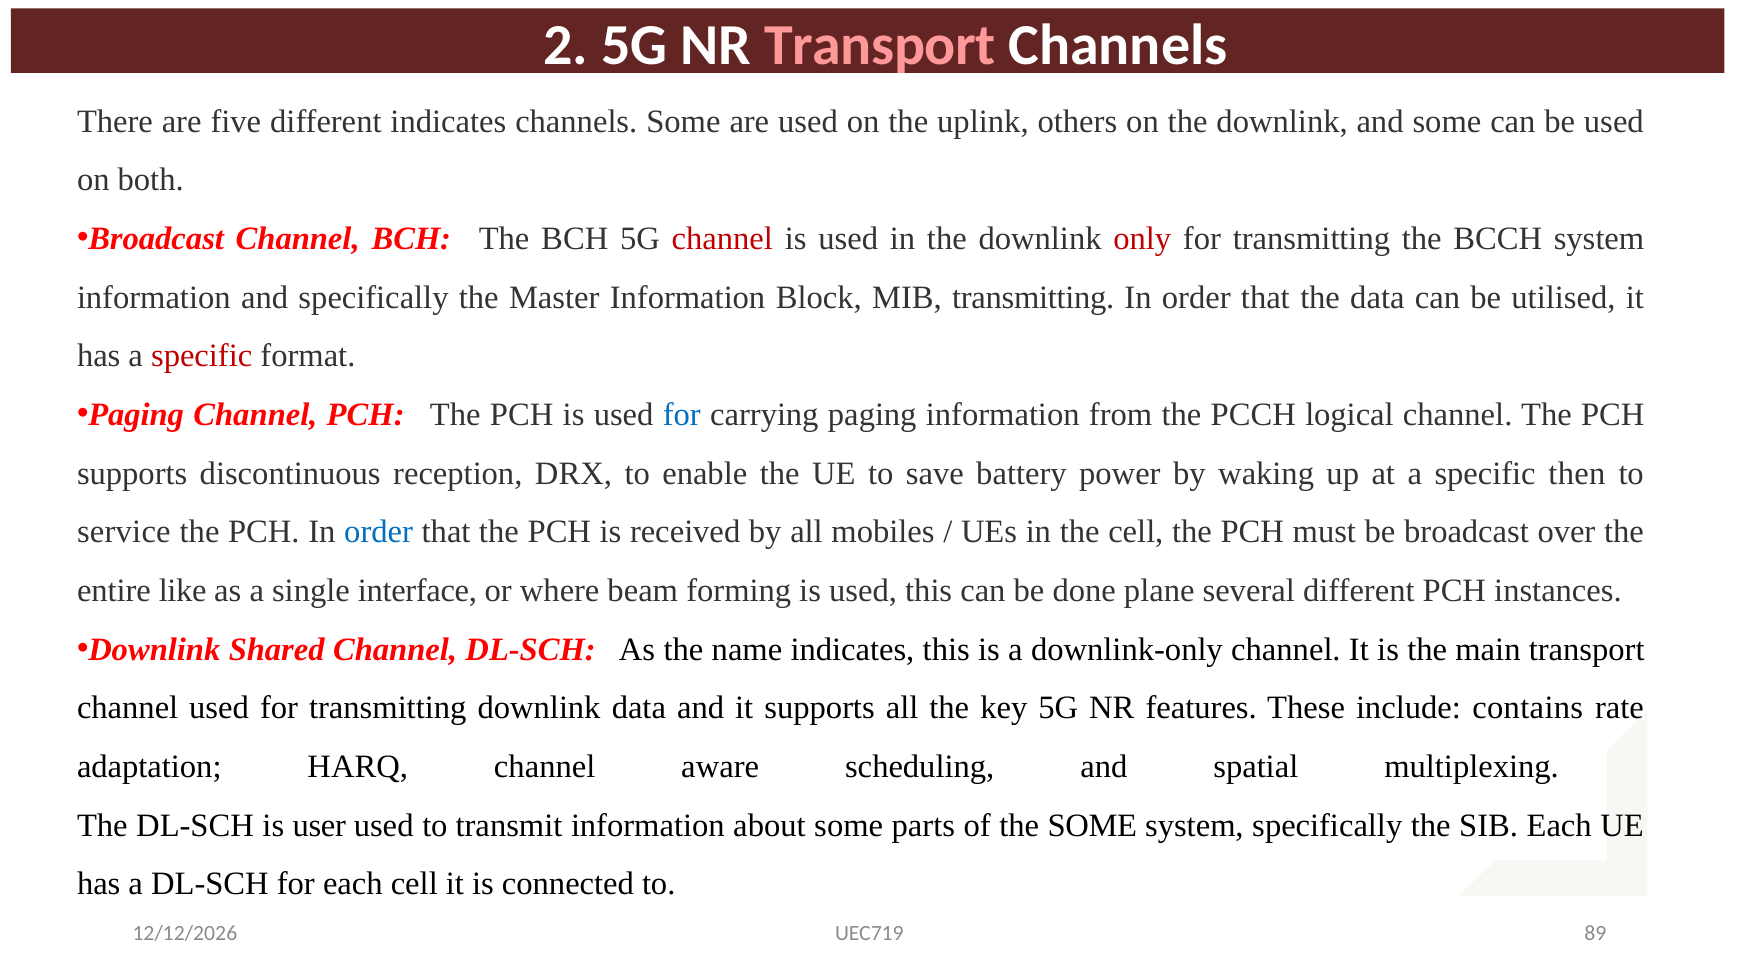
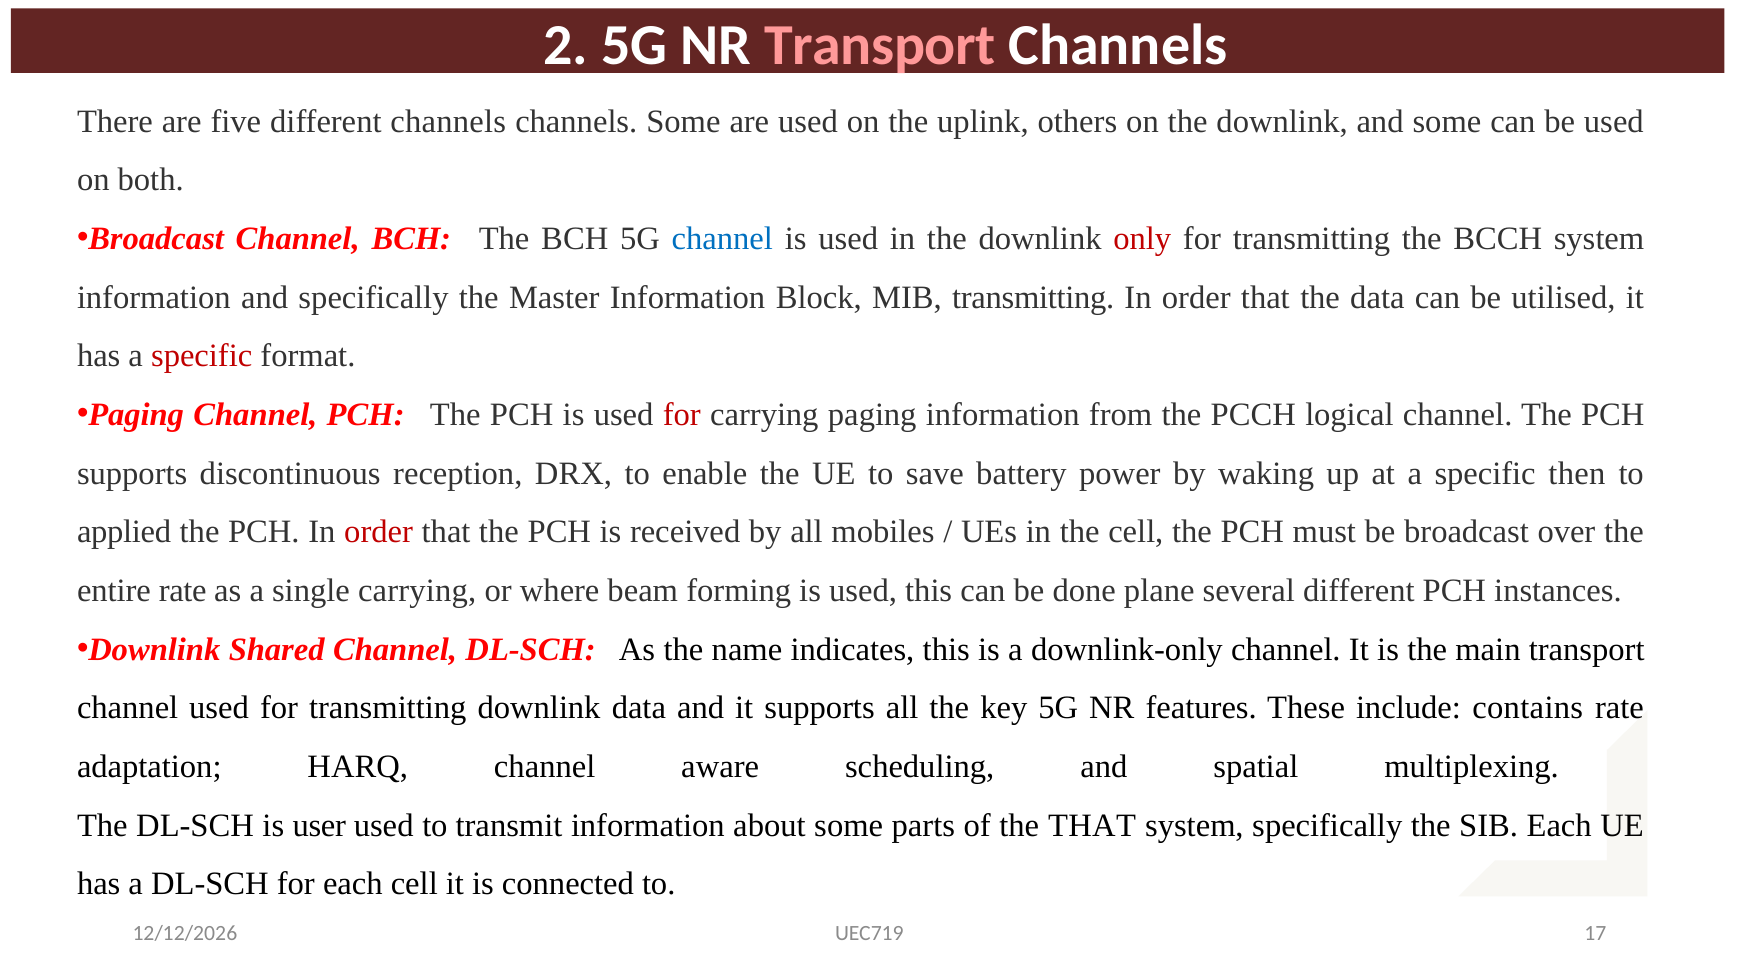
different indicates: indicates -> channels (448, 121)
channel colour: red -> blue (722, 239)
for colour: blue -> red (682, 415)
service: service -> applied (124, 532)
order colour: blue -> red (379, 532)
entire like: like -> rate (183, 591)
single interface: interface -> carrying (417, 591)
the SOME: SOME -> THAT (1092, 826)
89: 89 -> 17 (1595, 934)
